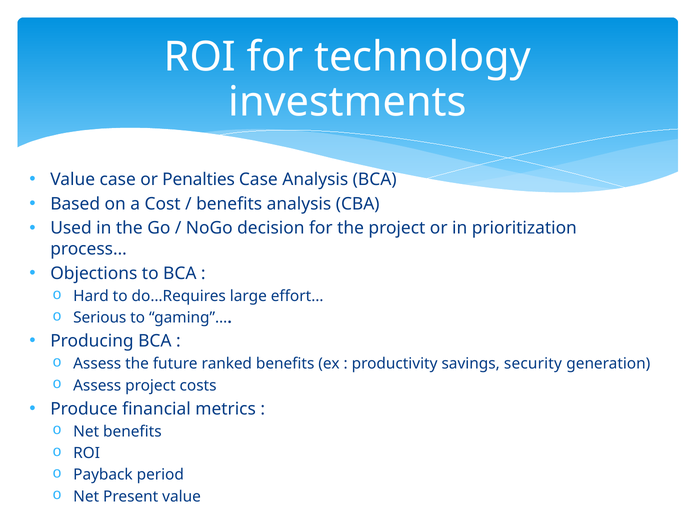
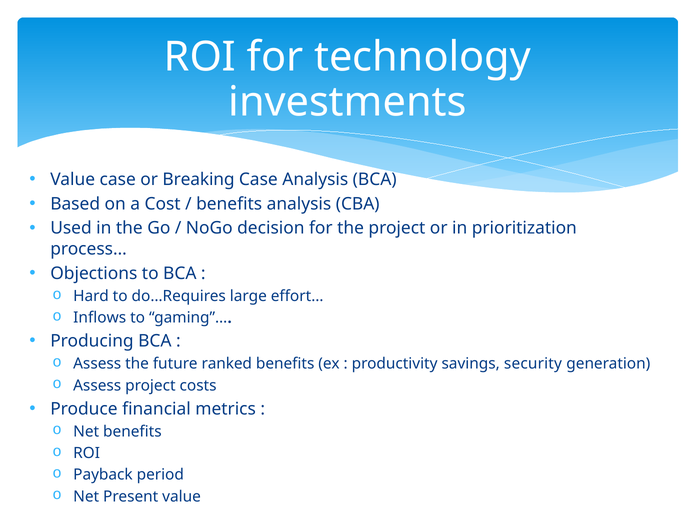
Penalties: Penalties -> Breaking (199, 179)
Serious: Serious -> Inflows (100, 317)
